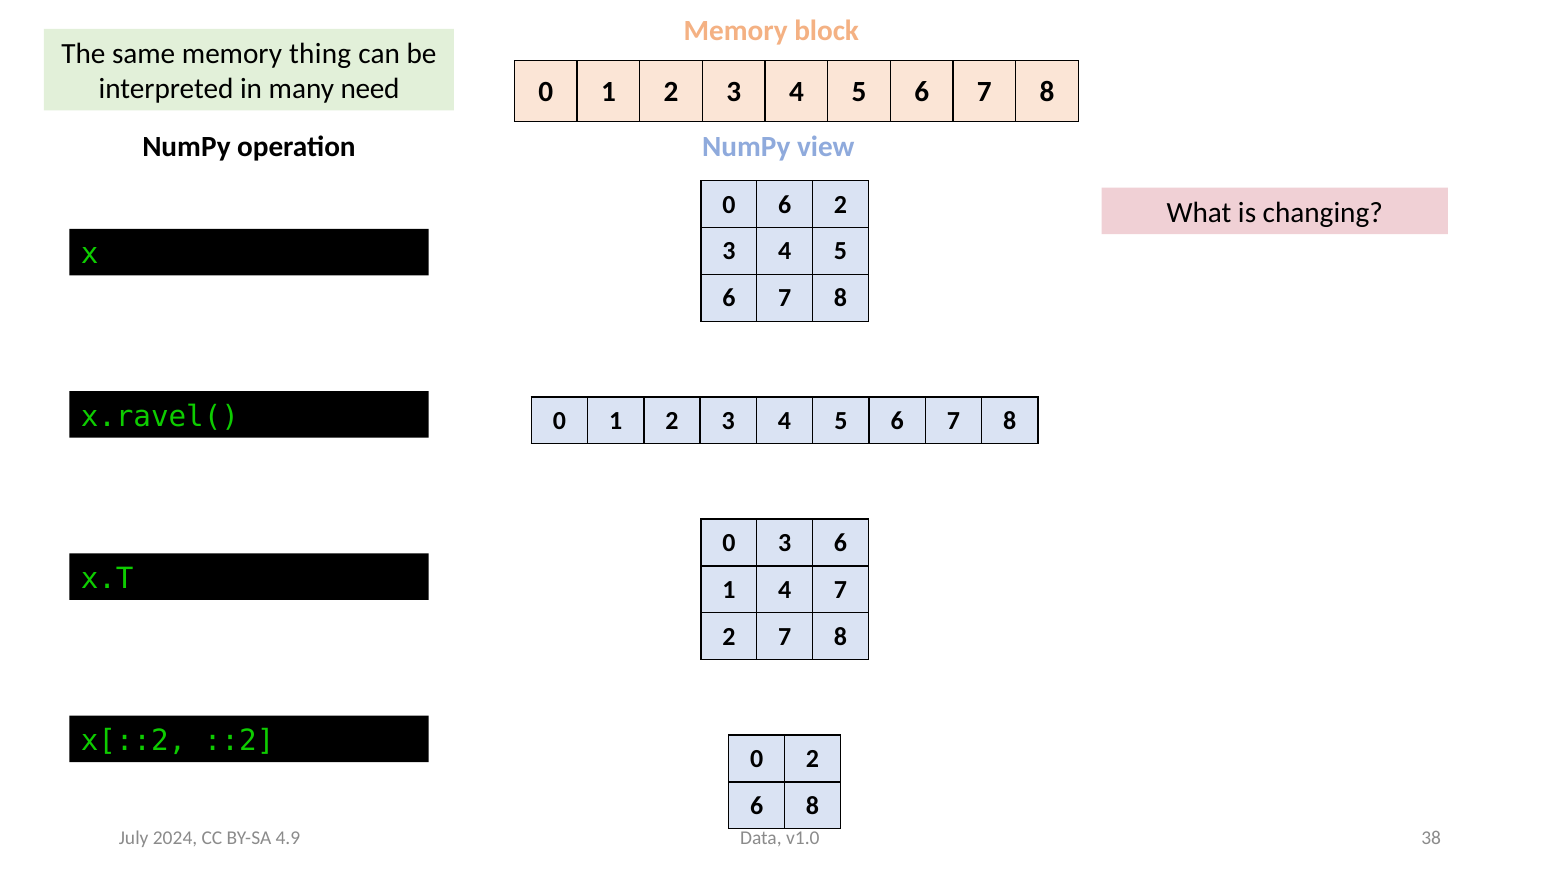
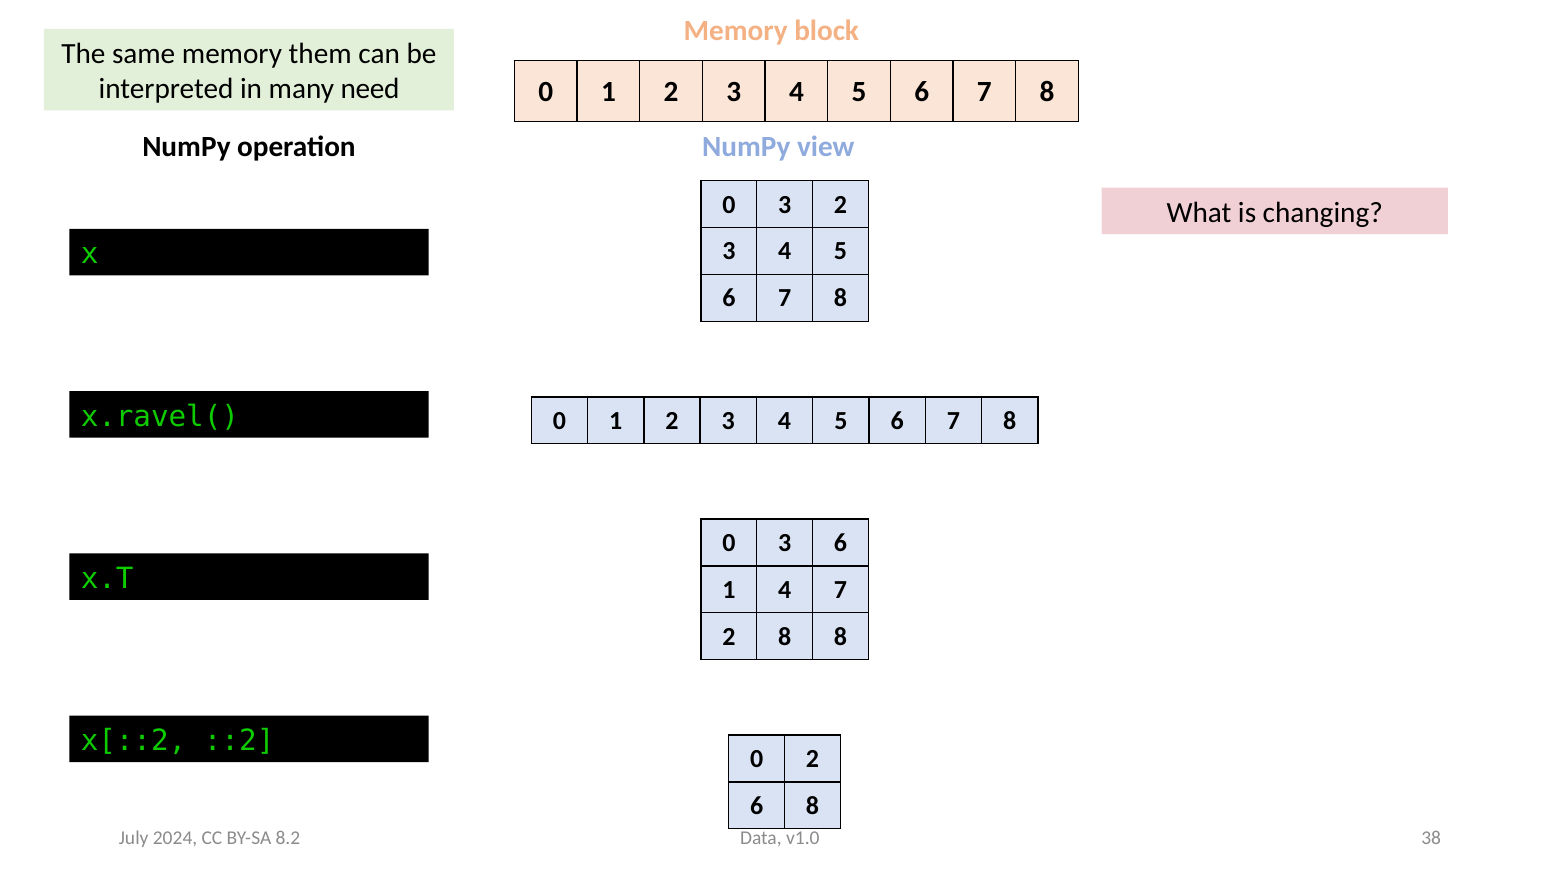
thing: thing -> them (320, 54)
6: 6 -> 3 (785, 204)
2 7: 7 -> 8 (785, 636)
4.9: 4.9 -> 8.2 (288, 838)
